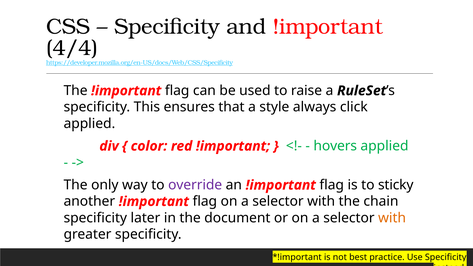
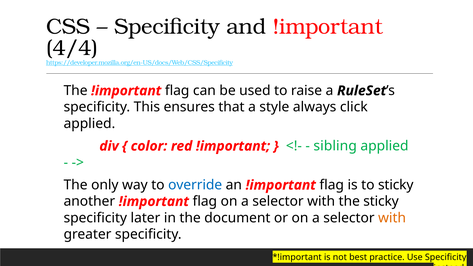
hovers: hovers -> sibling (335, 146)
override colour: purple -> blue (195, 185)
the chain: chain -> sticky (381, 201)
